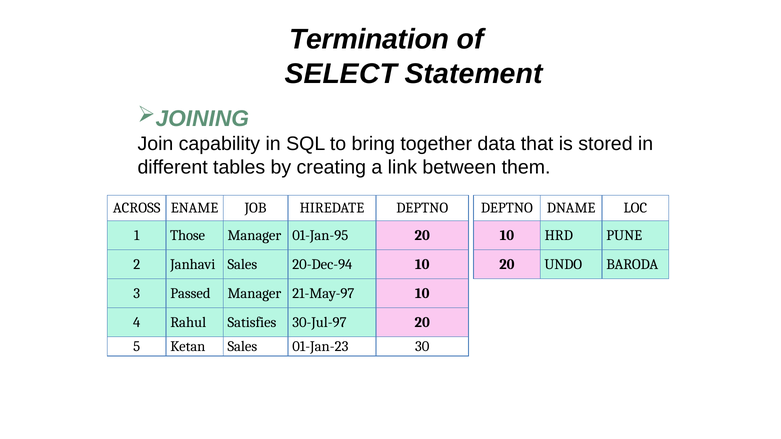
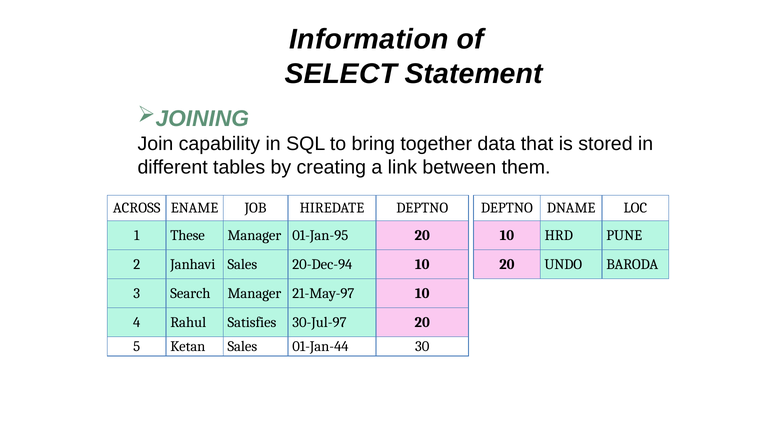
Termination: Termination -> Information (369, 40)
Those: Those -> These (188, 235)
Passed: Passed -> Search (190, 294)
01-Jan-23: 01-Jan-23 -> 01-Jan-44 (320, 347)
